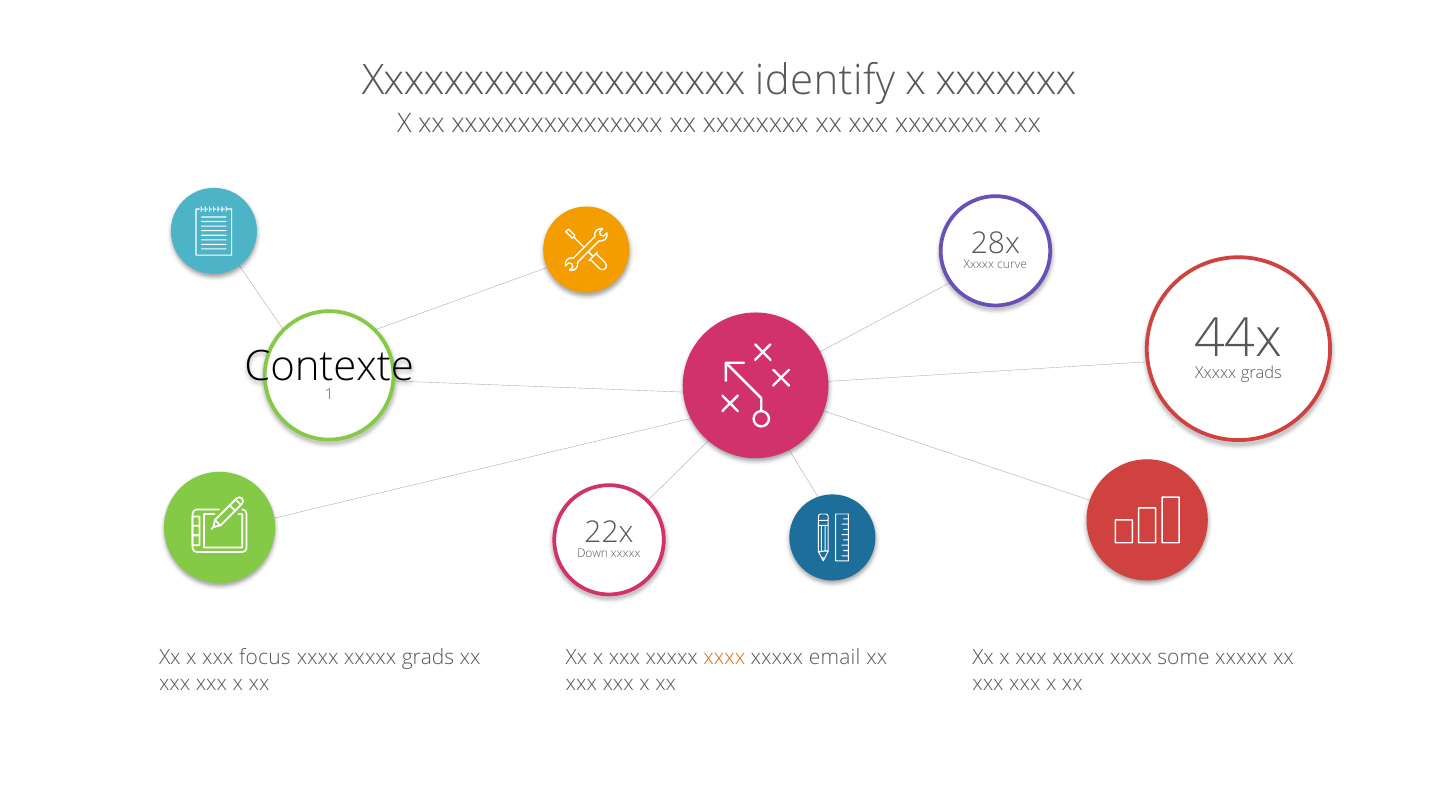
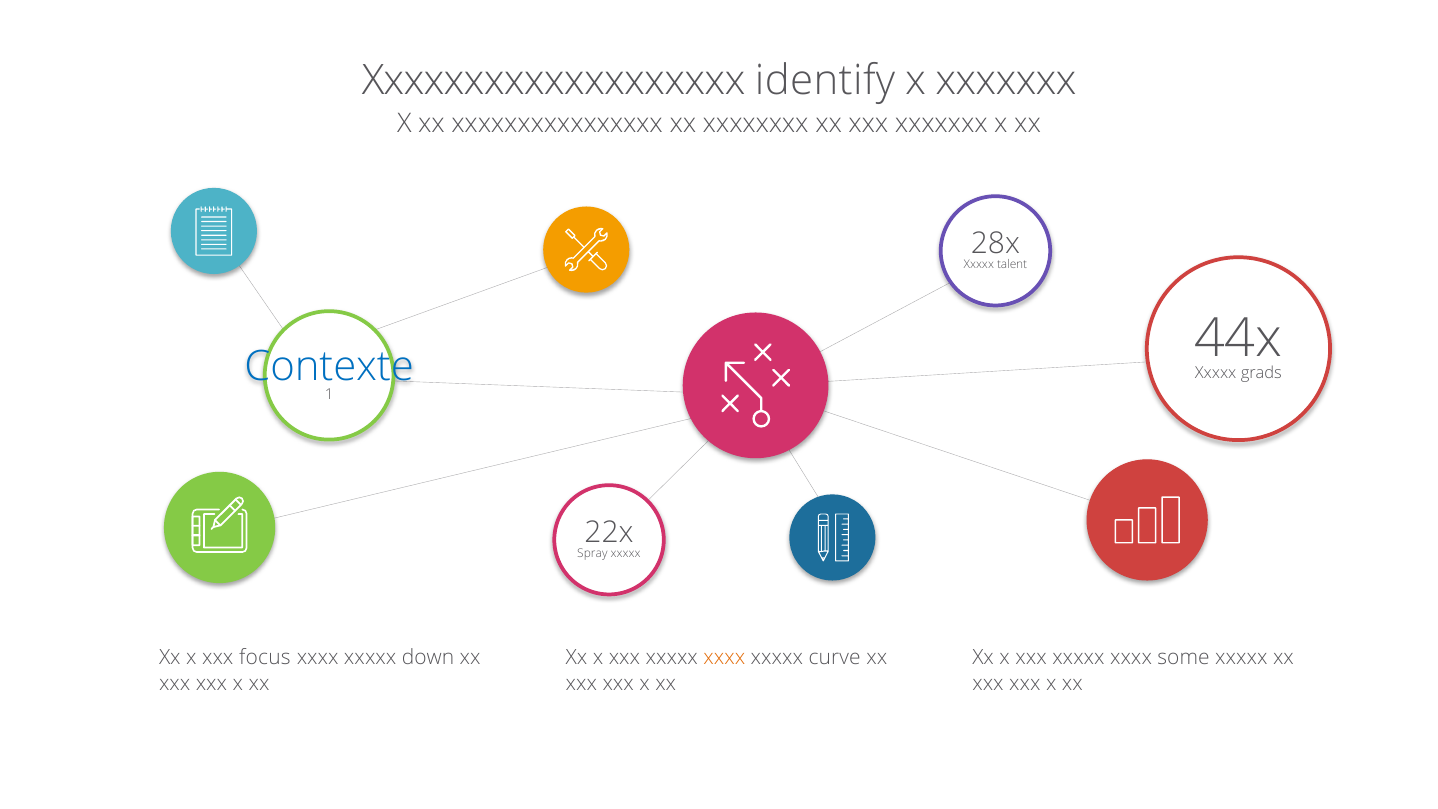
curve: curve -> talent (1012, 264)
Contexte colour: black -> blue (329, 366)
Down: Down -> Spray (592, 553)
xxxx xxxxx grads: grads -> down (428, 658)
email: email -> curve (835, 658)
